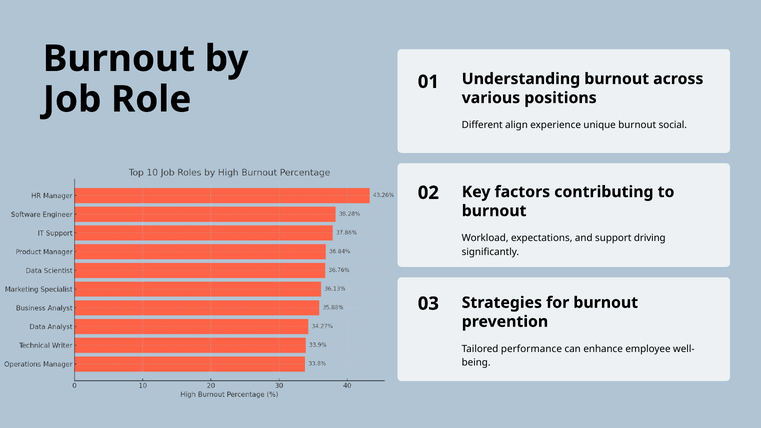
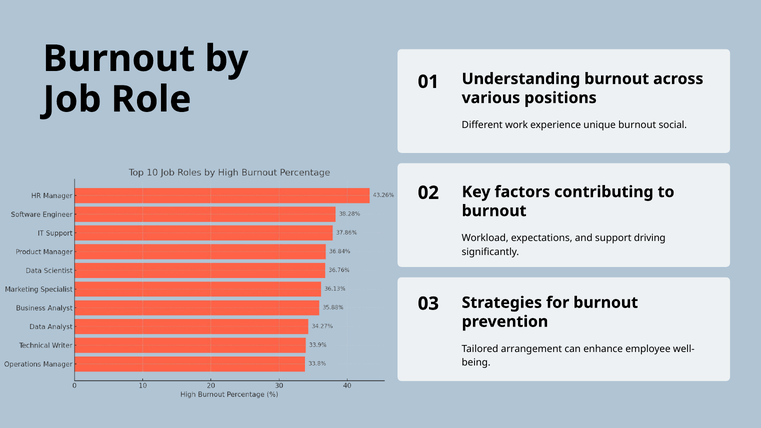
align: align -> work (517, 125)
performance: performance -> arrangement (531, 349)
